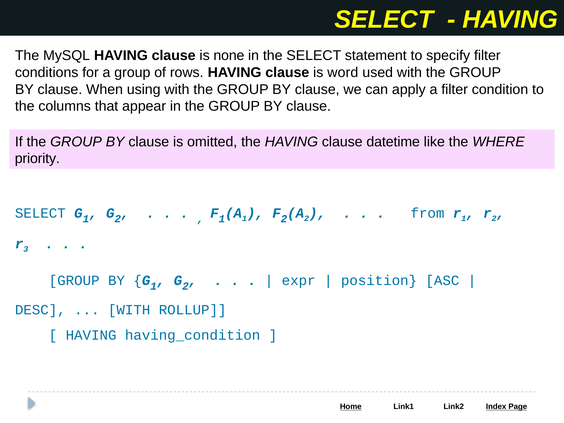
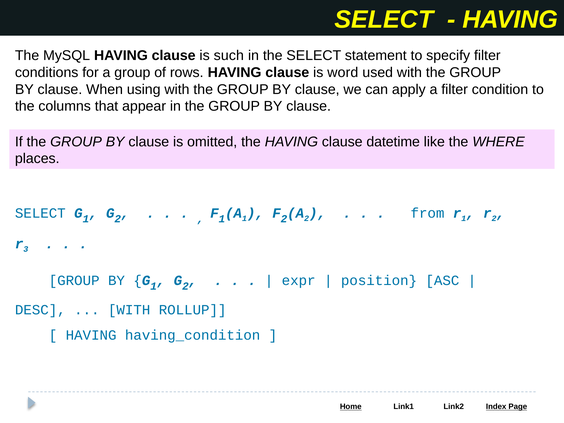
none: none -> such (229, 56)
priority: priority -> places (37, 159)
